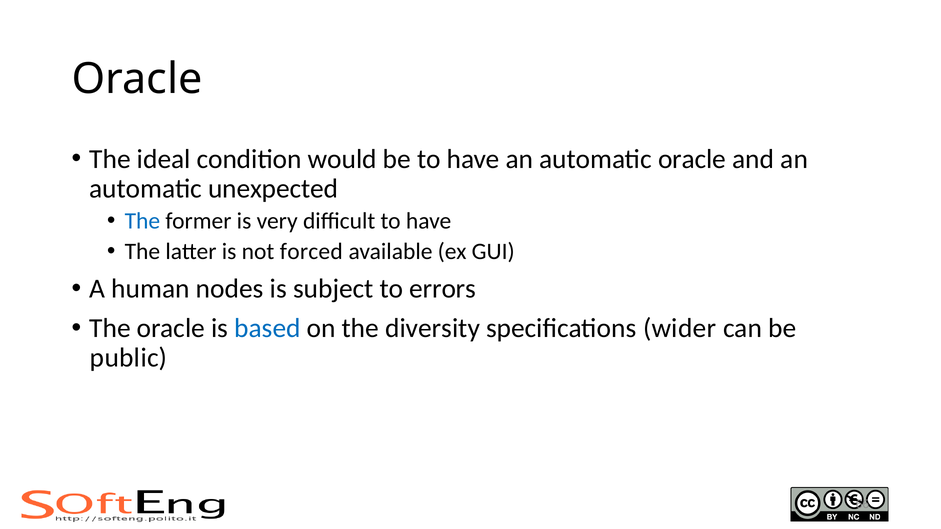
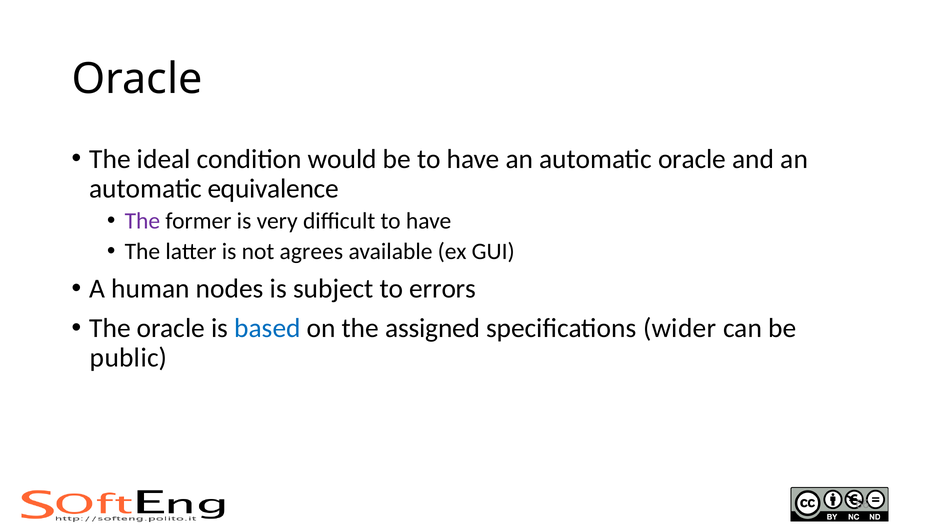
unexpected: unexpected -> equivalence (273, 189)
The colour: blue -> purple (142, 221)
forced: forced -> agrees (311, 251)
diversity: diversity -> assigned (433, 328)
